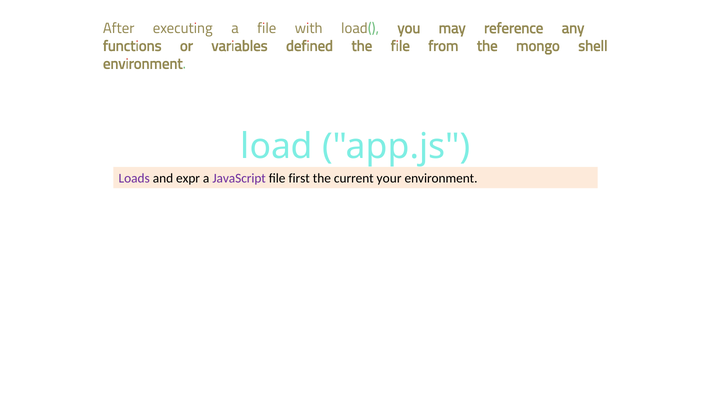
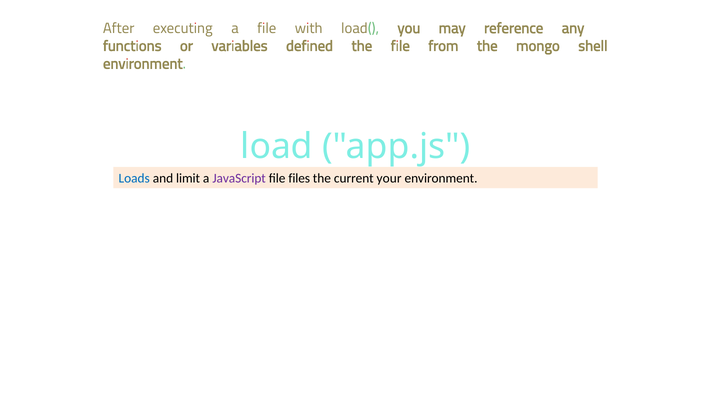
Loads colour: purple -> blue (134, 178)
expr: expr -> limit (188, 178)
first: first -> files (299, 178)
